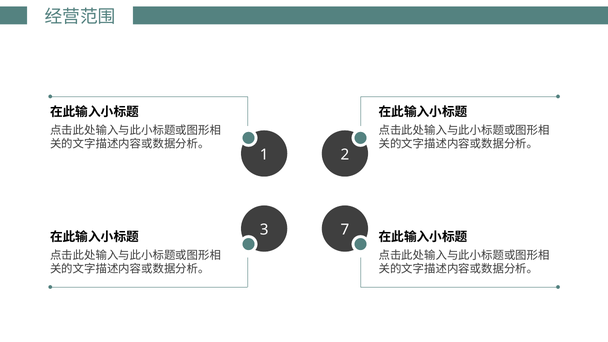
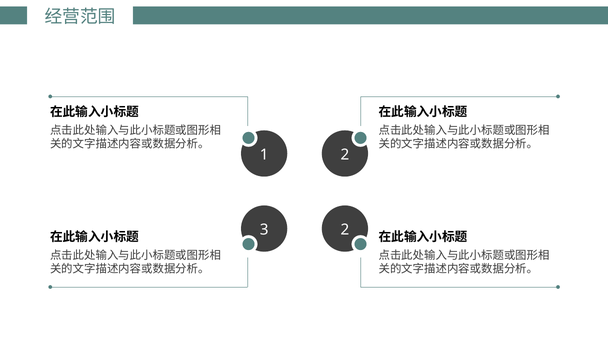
3 7: 7 -> 2 (345, 230)
